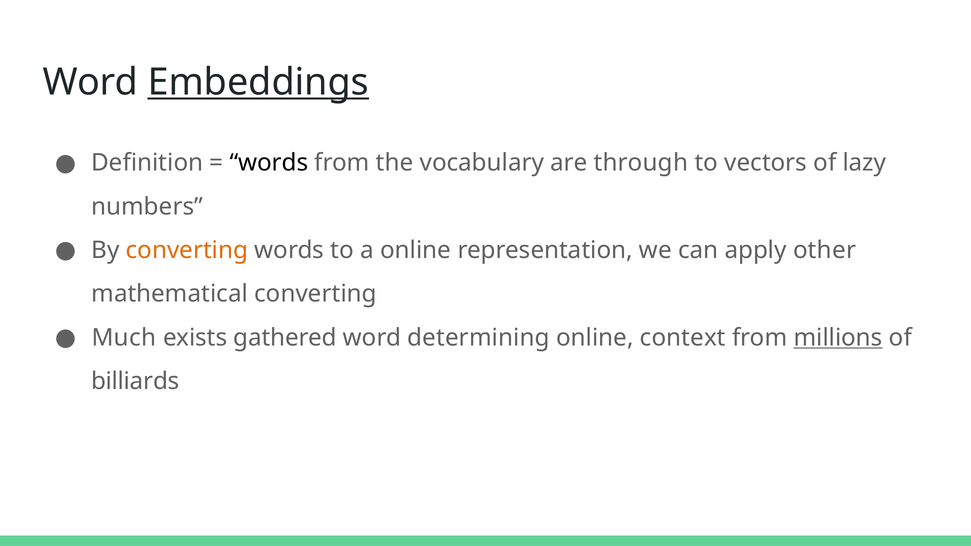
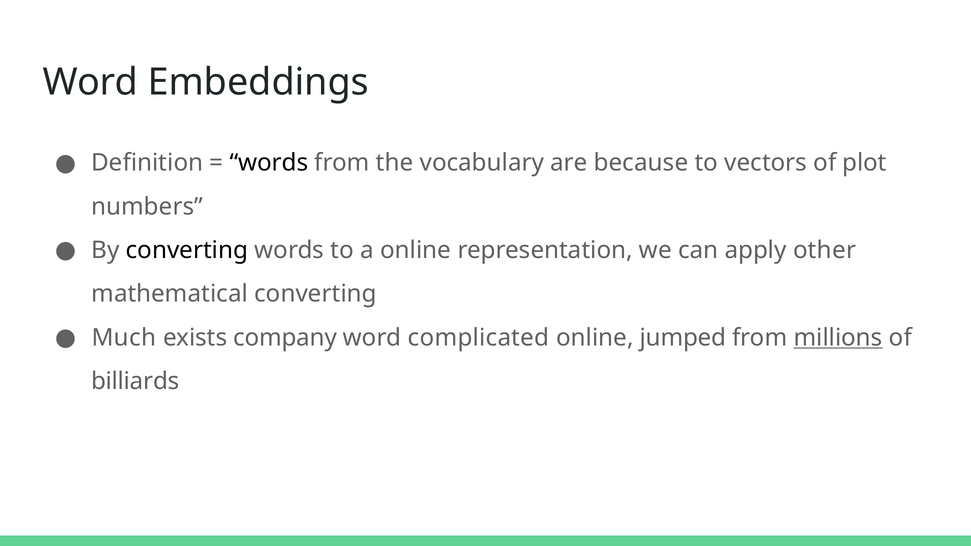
Embeddings underline: present -> none (258, 82)
through: through -> because (641, 163)
lazy: lazy -> plot (864, 163)
converting colour: orange -> black (187, 250)
gathered: gathered -> company (285, 338)
determining: determining -> complicated (479, 338)
context: context -> jumped (683, 338)
